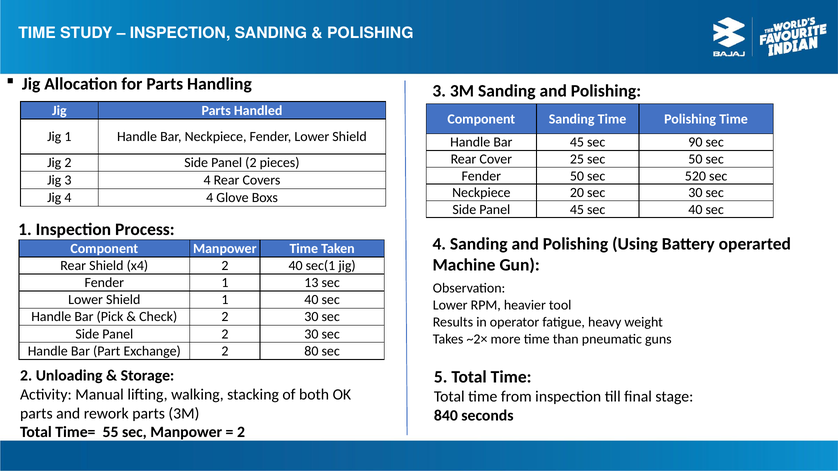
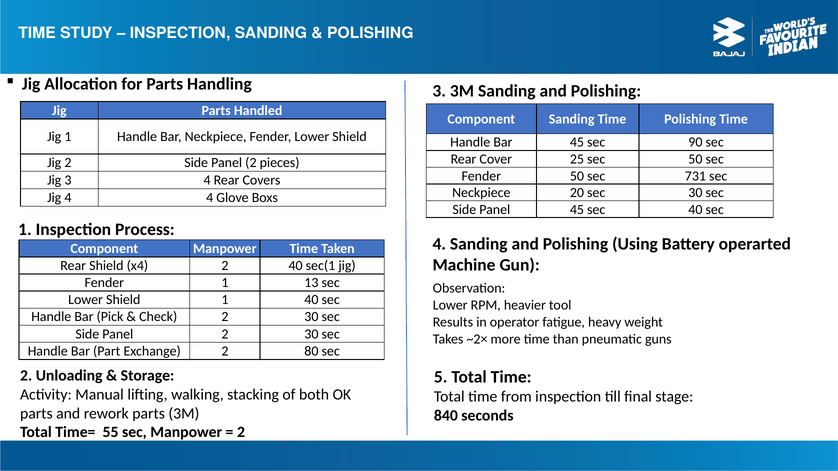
520: 520 -> 731 (695, 176)
